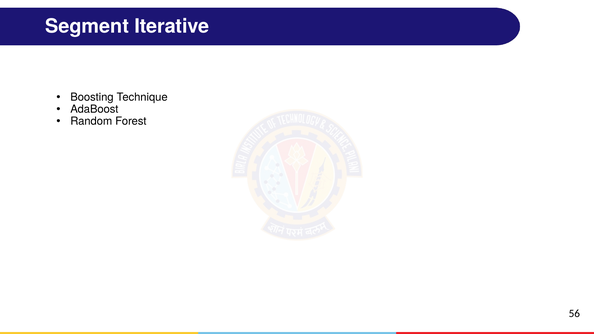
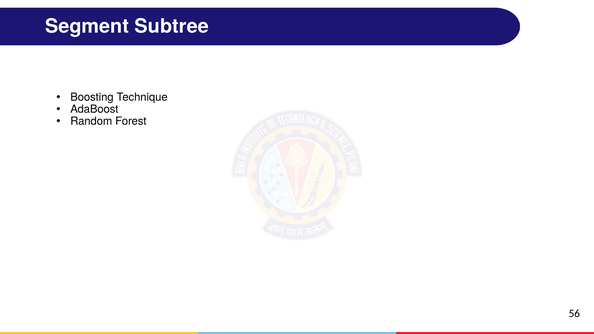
Iterative: Iterative -> Subtree (172, 26)
